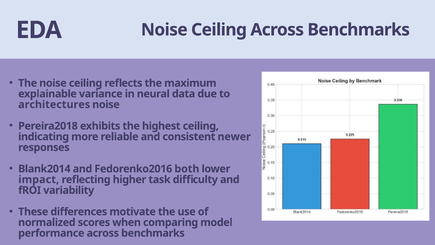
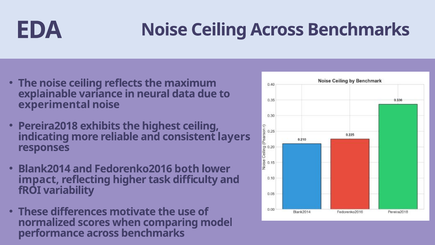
architectures: architectures -> experimental (54, 104)
newer: newer -> layers (234, 137)
